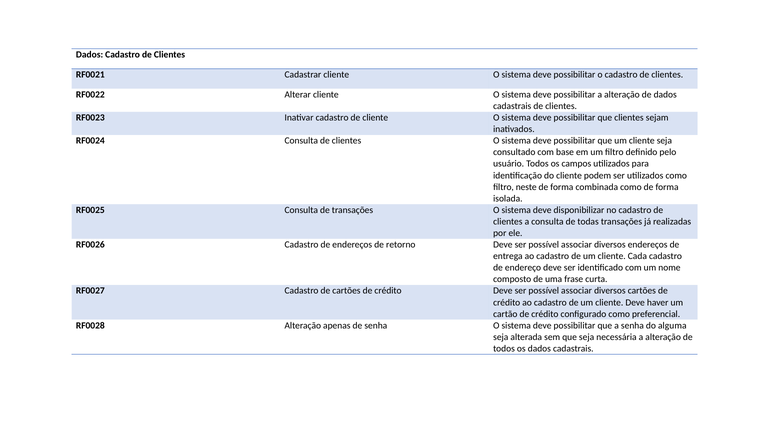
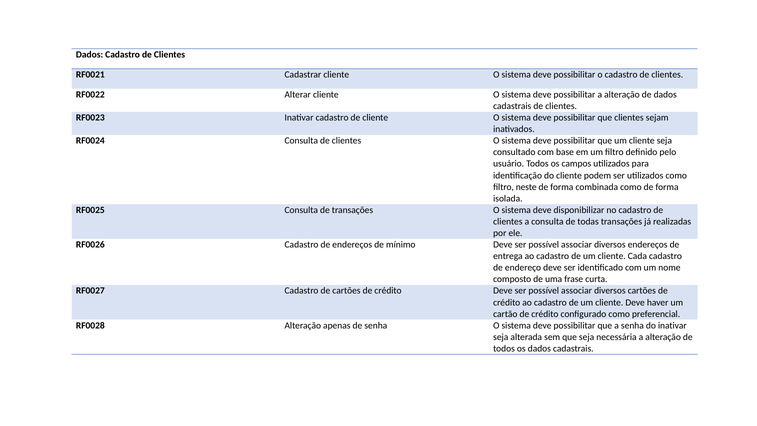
retorno: retorno -> mínimo (401, 245)
do alguma: alguma -> inativar (672, 325)
